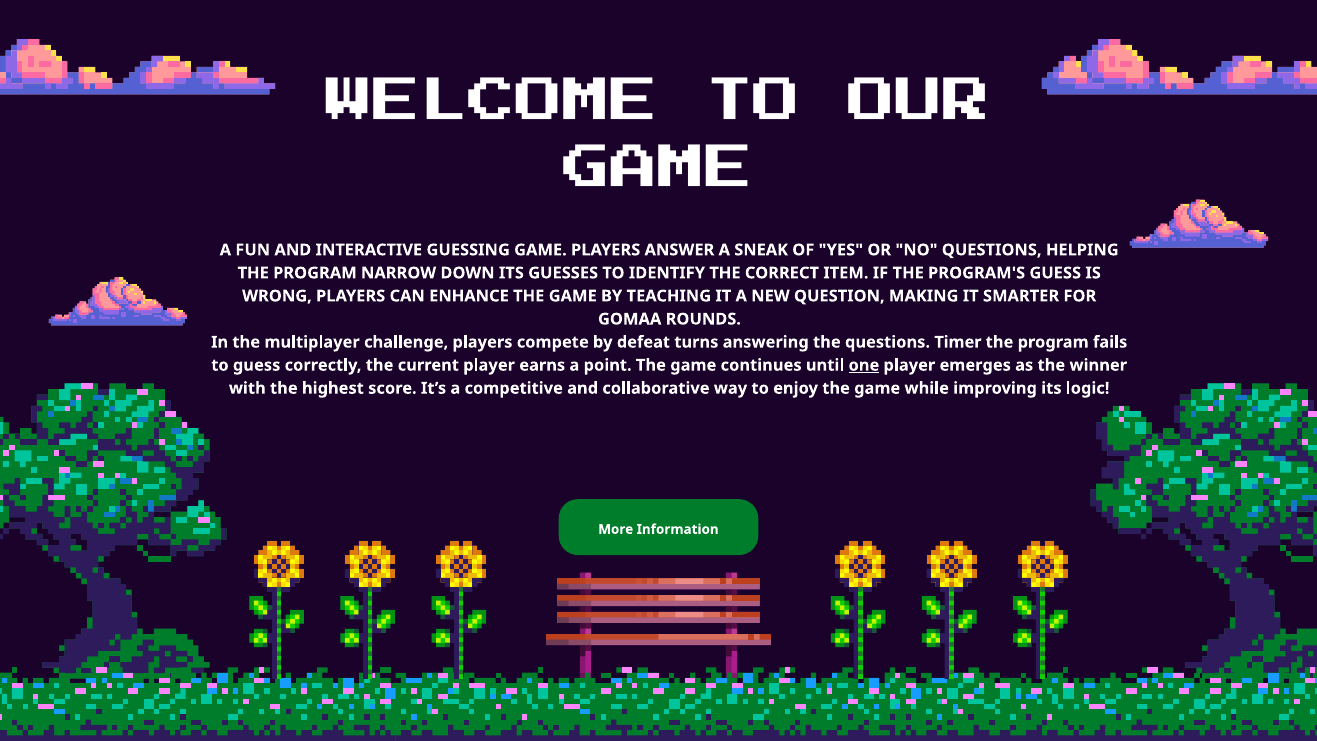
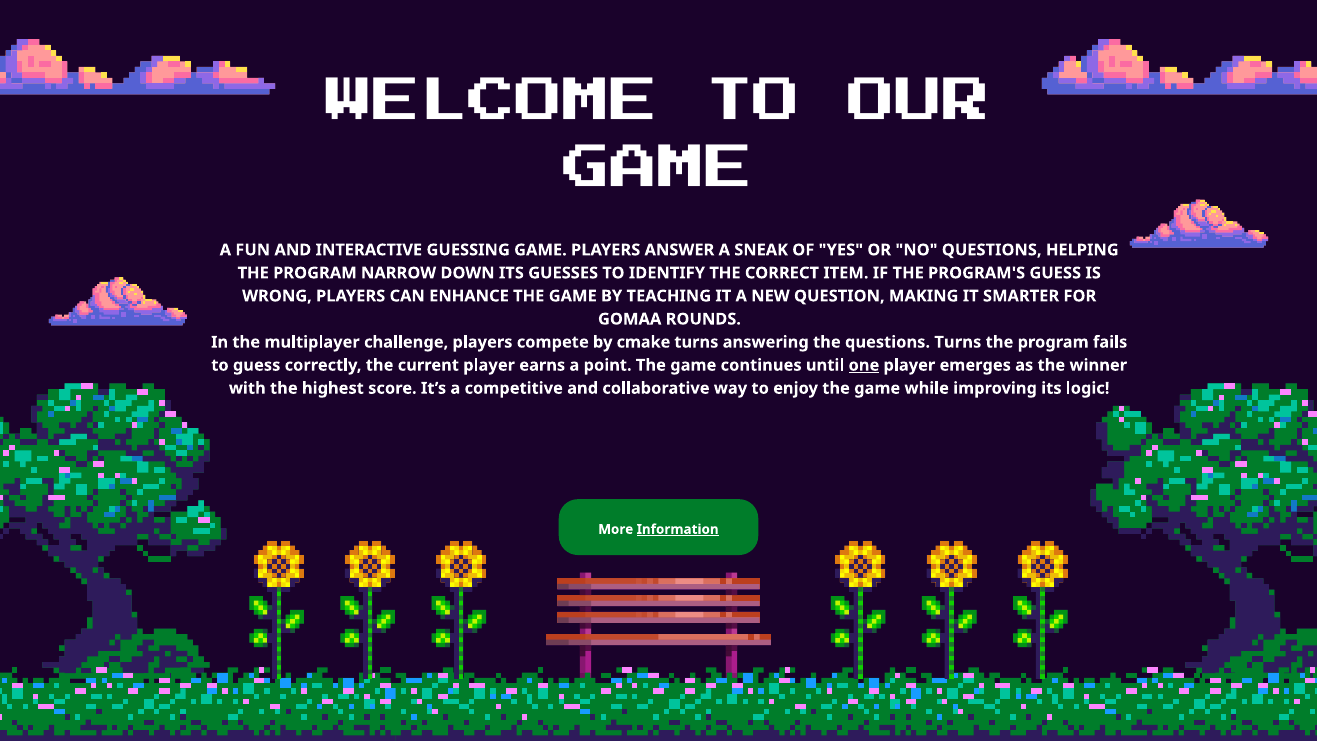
defeat: defeat -> cmake (643, 342)
questions Timer: Timer -> Turns (958, 342)
Information underline: none -> present (678, 529)
